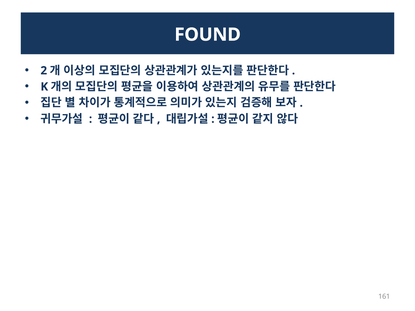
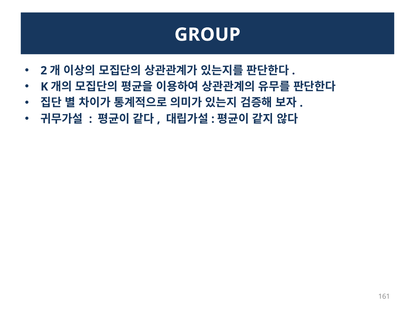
FOUND: FOUND -> GROUP (207, 35)
